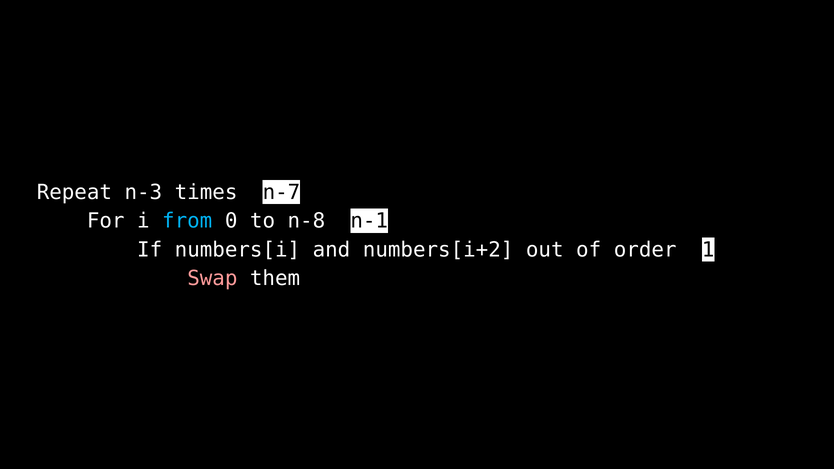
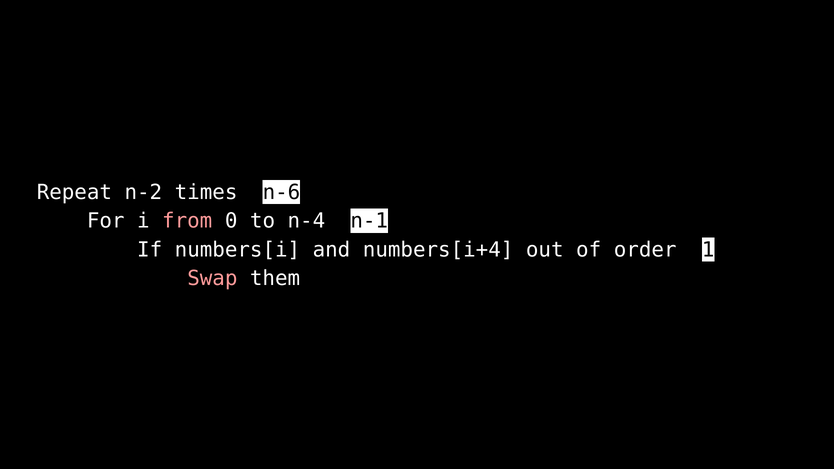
n-3: n-3 -> n-2 (143, 192)
n-7: n-7 -> n-6 (281, 192)
from colour: light blue -> pink (187, 221)
n-8: n-8 -> n-4 (306, 221)
numbers[i+2: numbers[i+2 -> numbers[i+4 (438, 250)
